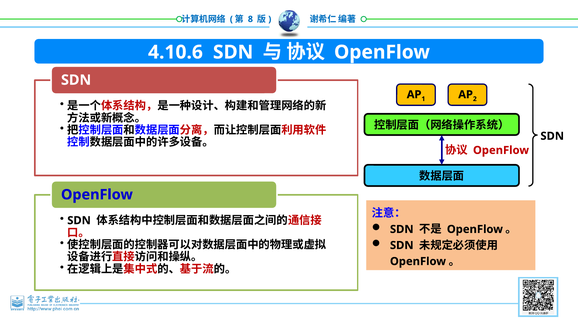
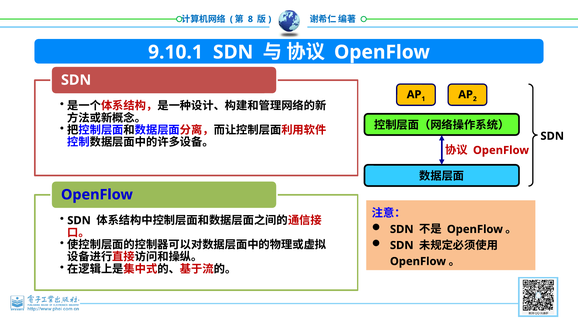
4.10.6: 4.10.6 -> 9.10.1 (175, 52)
